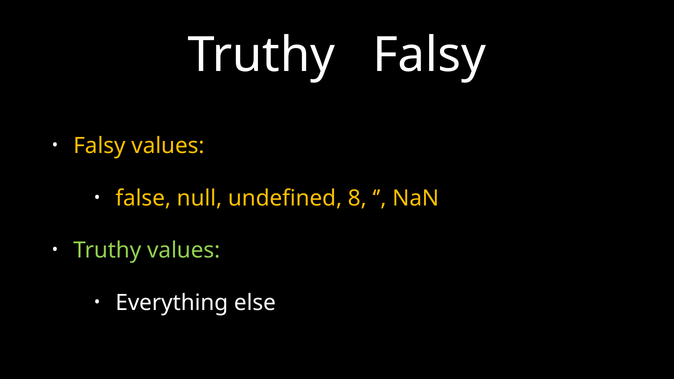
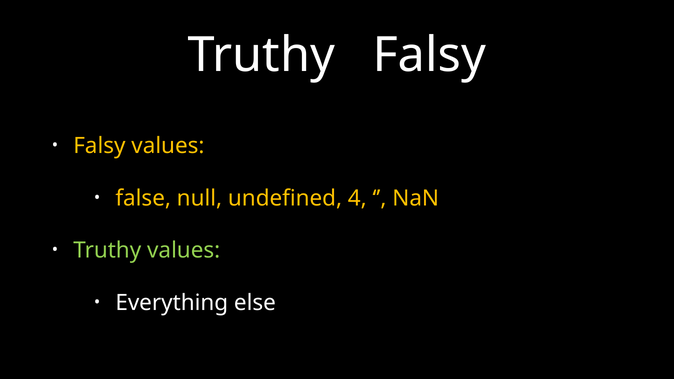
8: 8 -> 4 (357, 198)
